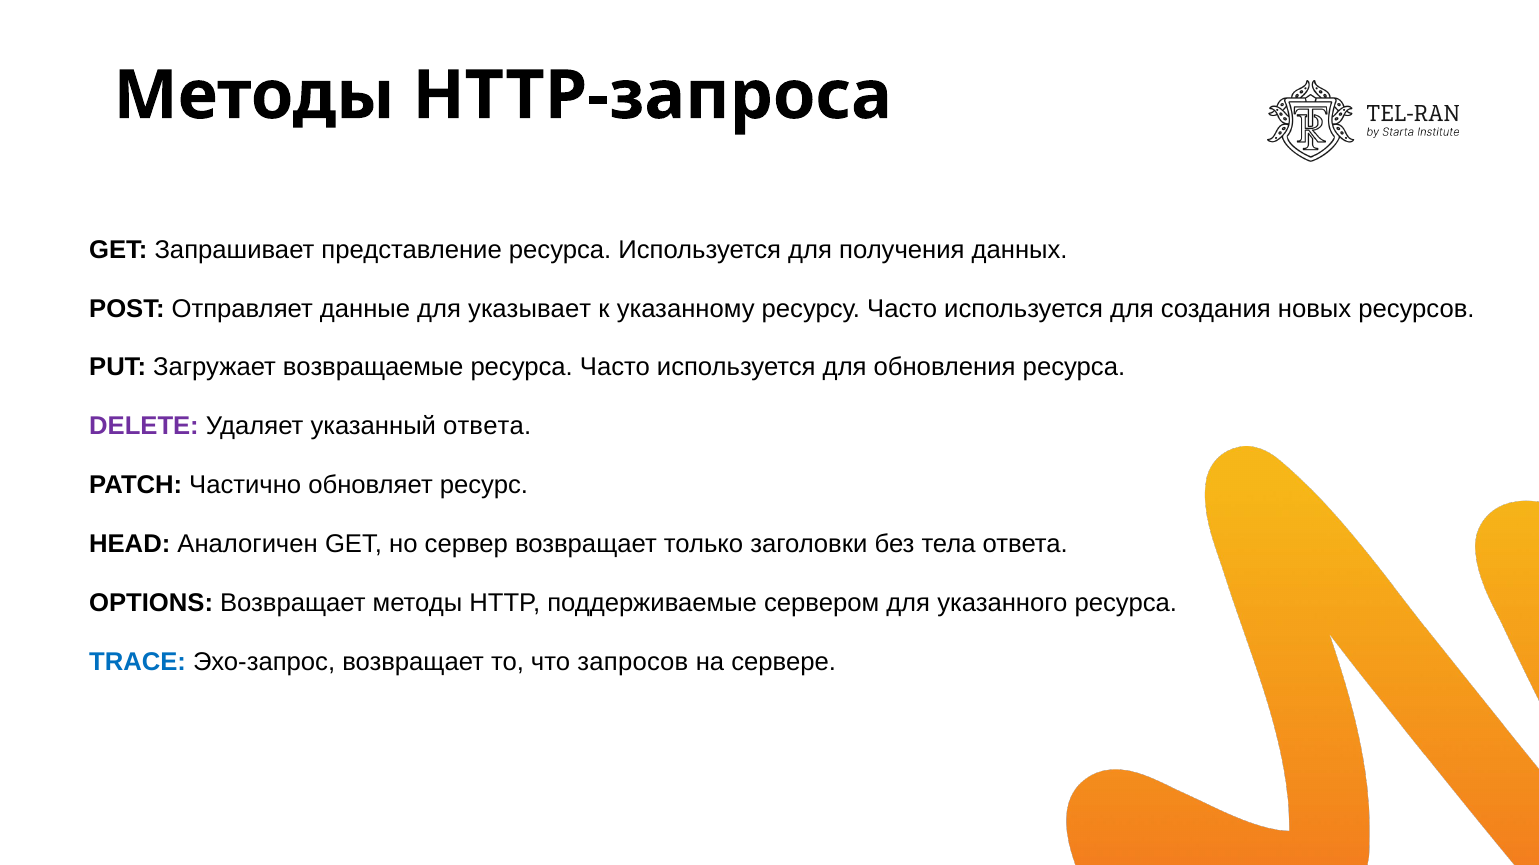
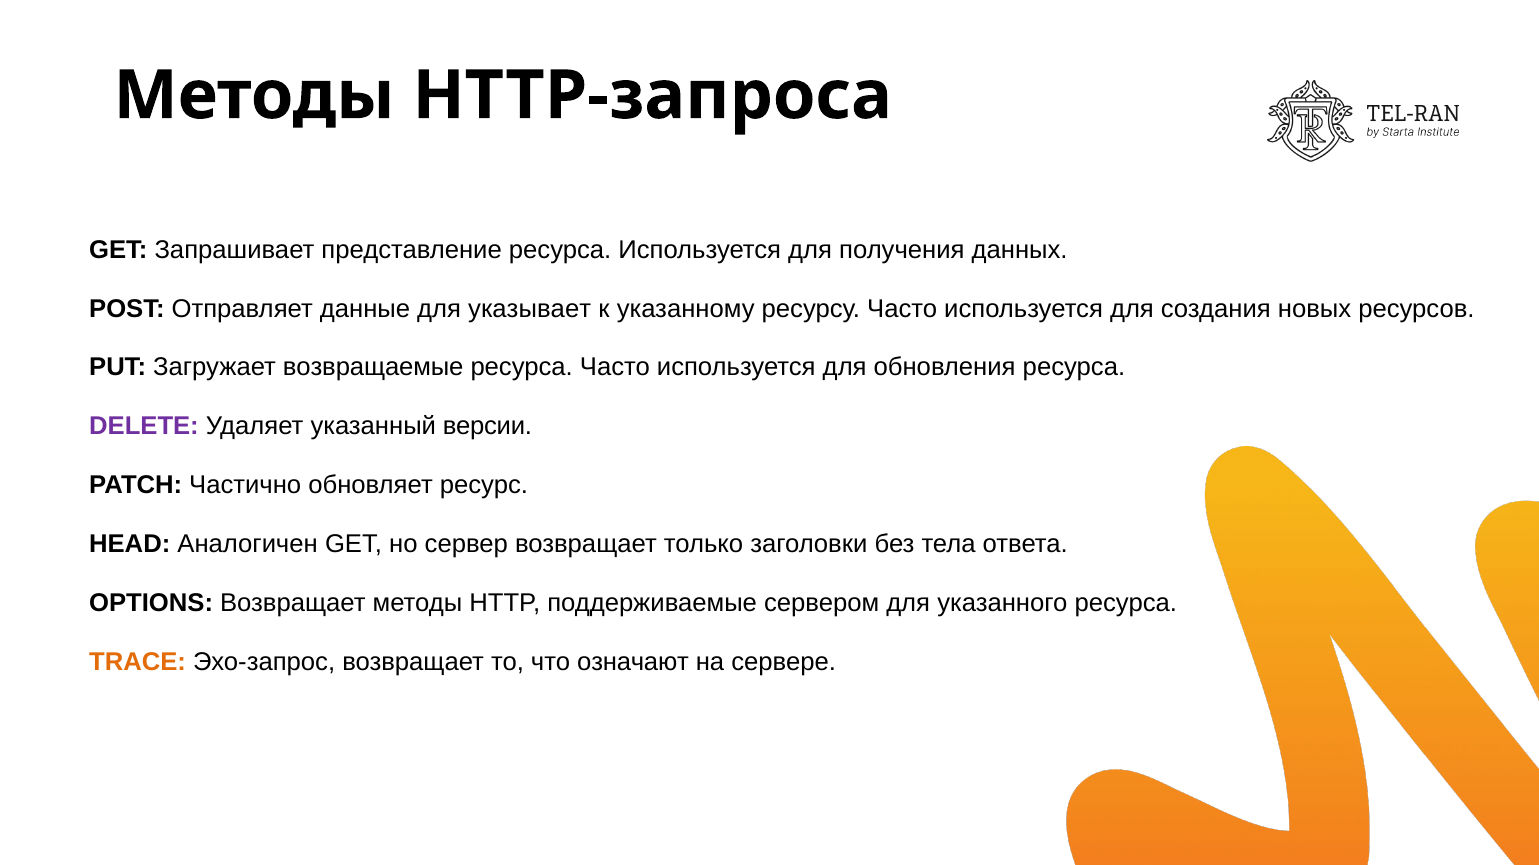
указанный ответа: ответа -> версии (487, 427)
TRACE colour: blue -> orange (138, 663)
запросов: запросов -> означают (633, 663)
